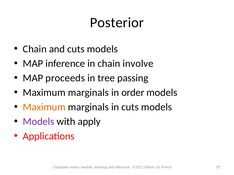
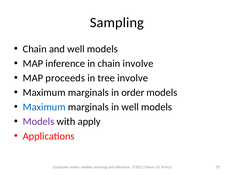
Posterior: Posterior -> Sampling (117, 23)
and cuts: cuts -> well (76, 49)
tree passing: passing -> involve (133, 78)
Maximum colour: orange -> blue (44, 107)
in cuts: cuts -> well (130, 107)
